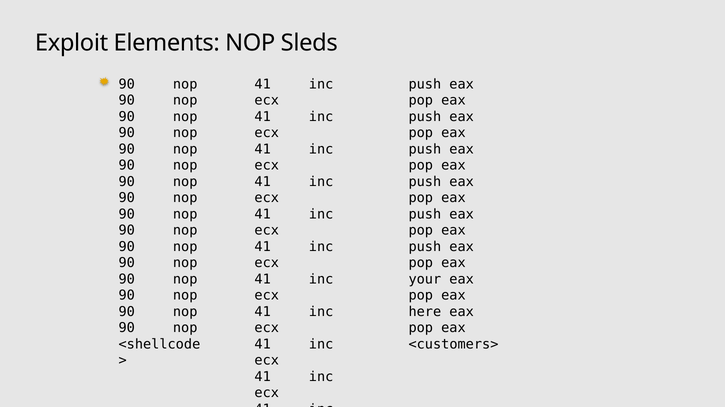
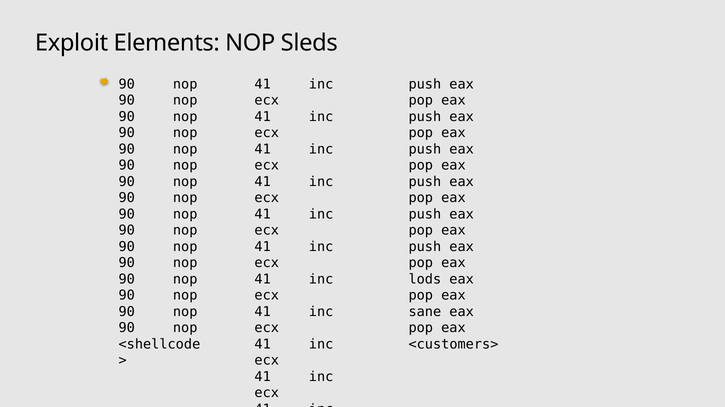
your: your -> lods (425, 280)
here: here -> sane (425, 312)
